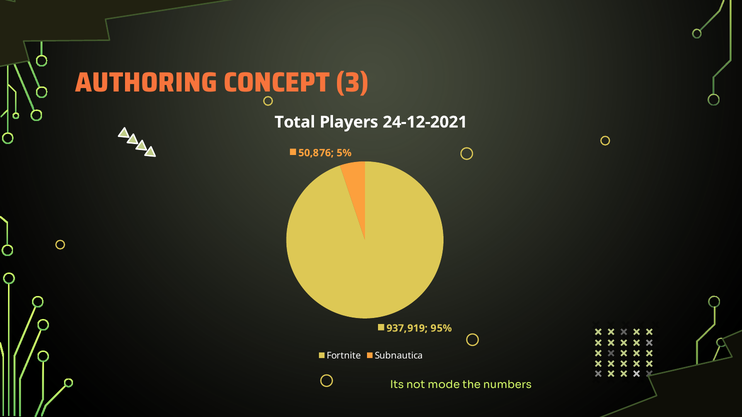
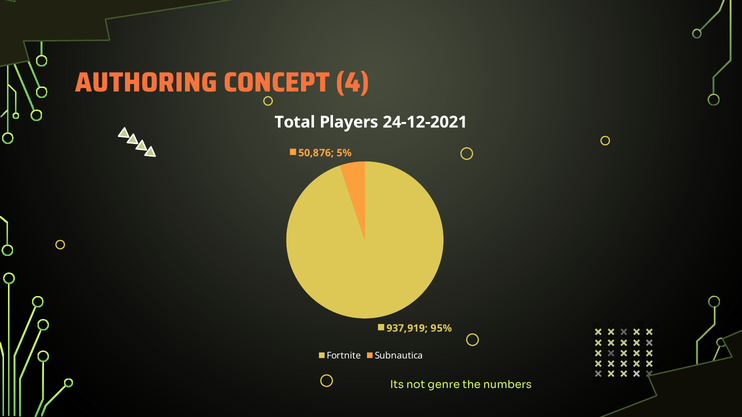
3: 3 -> 4 (353, 82)
mode: mode -> genre (444, 385)
